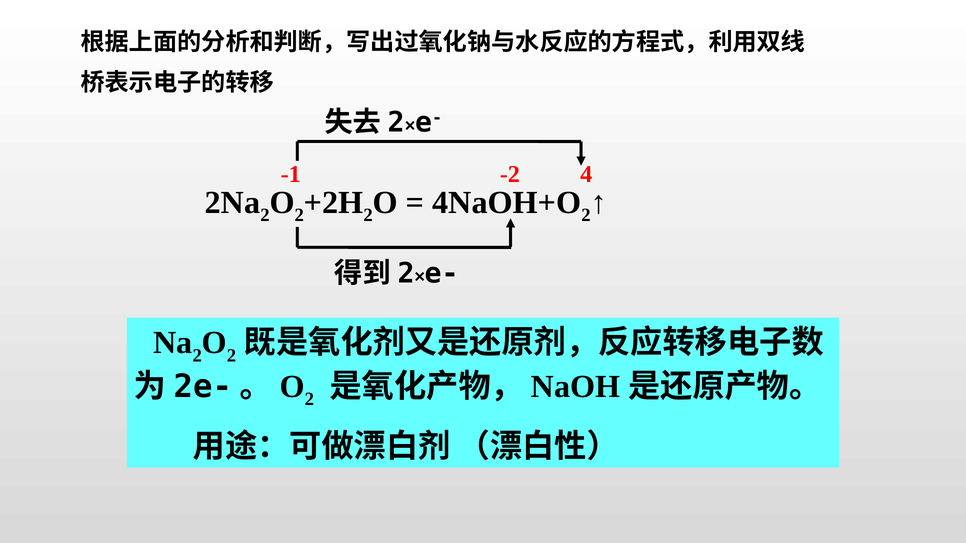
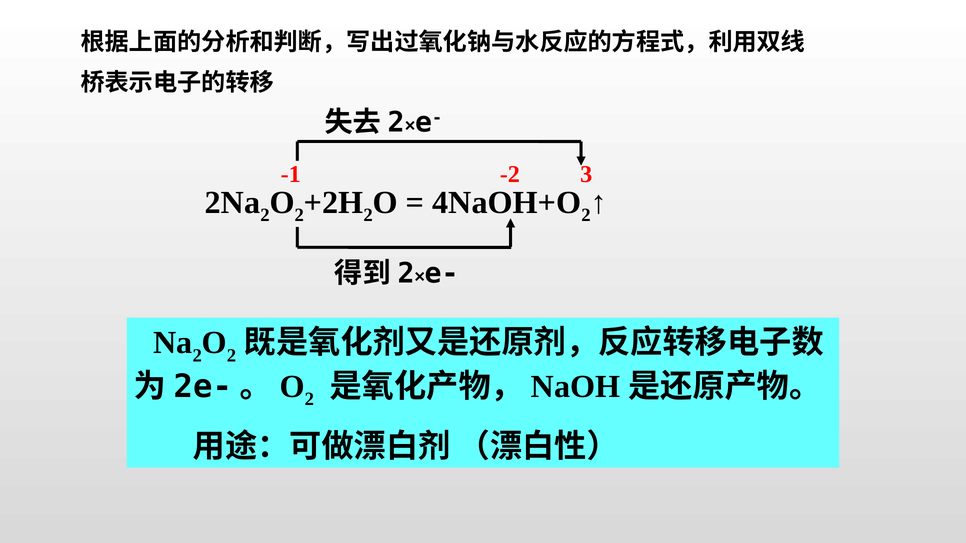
4: 4 -> 3 (586, 174)
